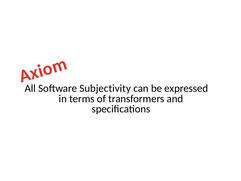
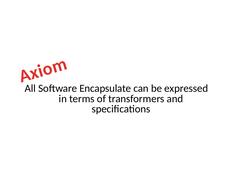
Subjectivity: Subjectivity -> Encapsulate (105, 88)
